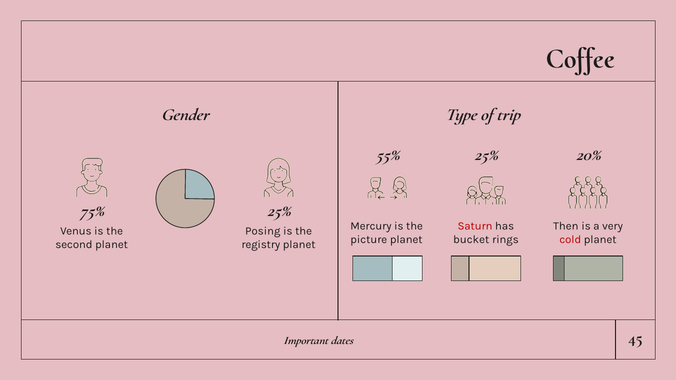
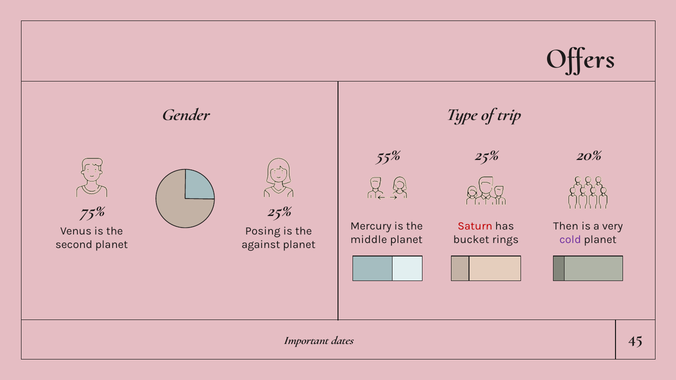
Coffee: Coffee -> Offers (581, 58)
picture: picture -> middle (369, 240)
cold colour: red -> purple (570, 240)
registry: registry -> against (261, 245)
